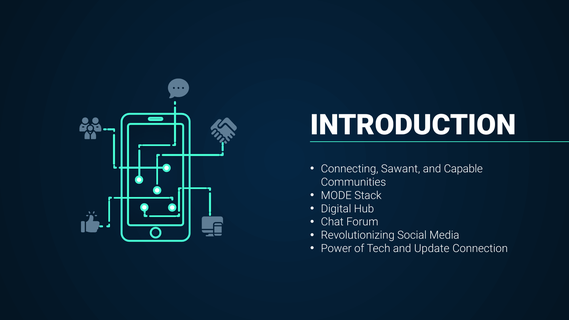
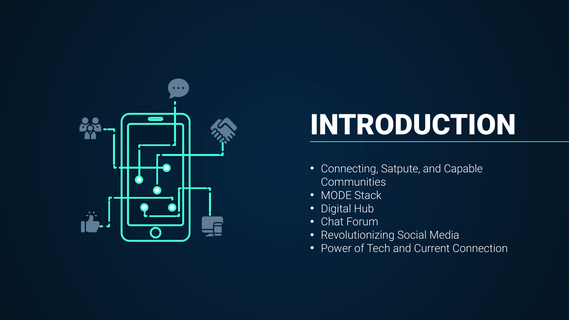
Sawant: Sawant -> Satpute (401, 169)
Update: Update -> Current (432, 249)
